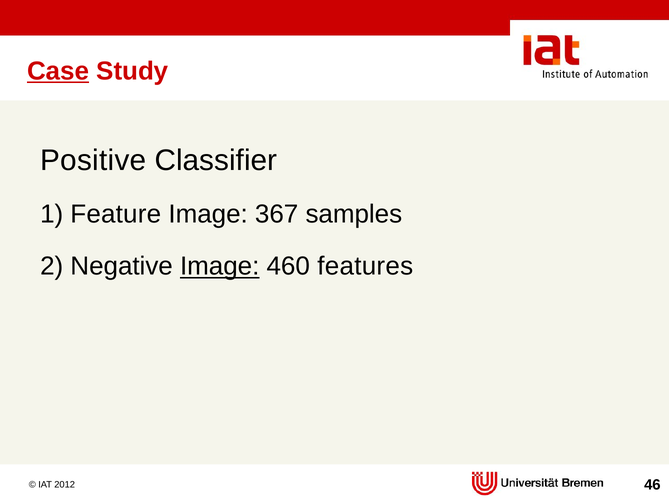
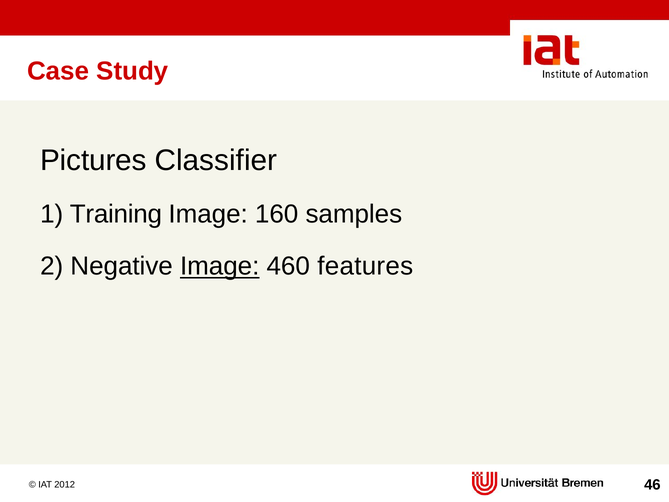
Case underline: present -> none (58, 71)
Positive: Positive -> Pictures (93, 160)
Feature: Feature -> Training (116, 214)
367: 367 -> 160 (277, 214)
